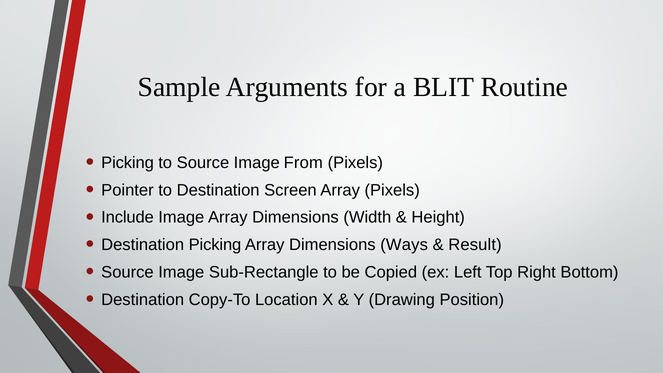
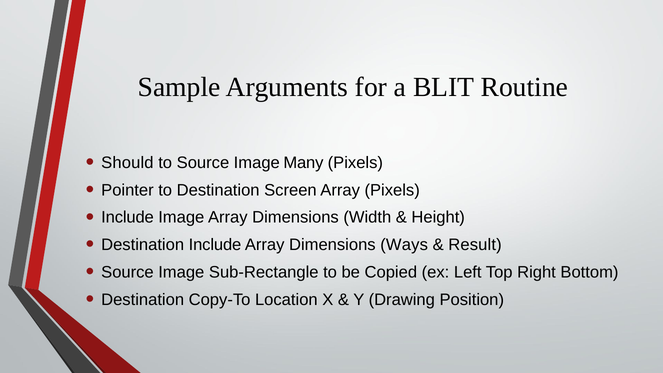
Picking: Picking -> Should (127, 163)
From: From -> Many (303, 163)
Destination Picking: Picking -> Include (215, 245)
